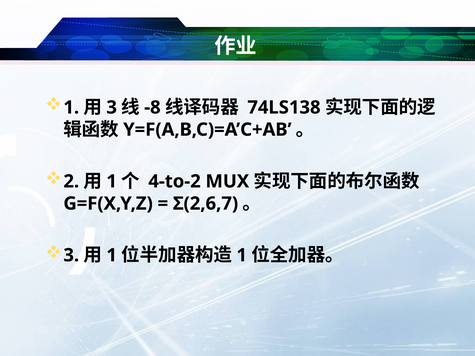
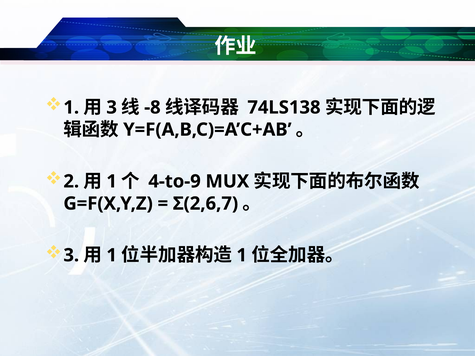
4-to-2: 4-to-2 -> 4-to-9 (175, 181)
